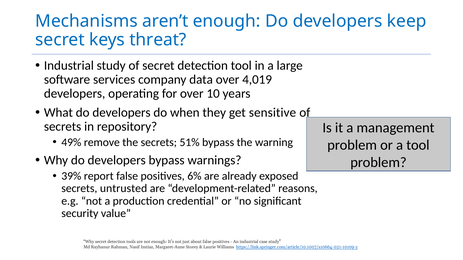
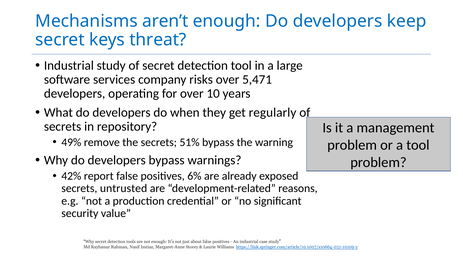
data: data -> risks (201, 80)
4,019: 4,019 -> 5,471 (257, 80)
sensitive: sensitive -> regularly (273, 113)
39%: 39% -> 42% (71, 176)
